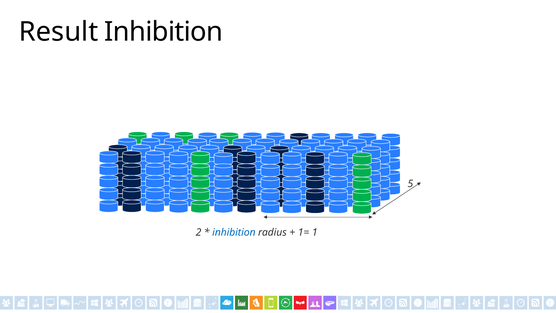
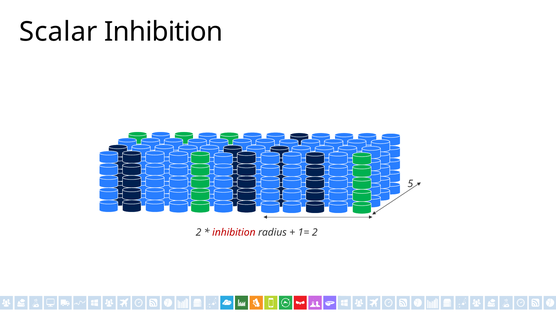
Result: Result -> Scalar (58, 32)
inhibition colour: blue -> red (234, 232)
1= 1: 1 -> 2 (315, 232)
